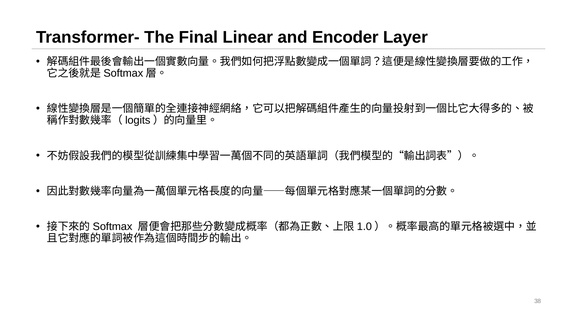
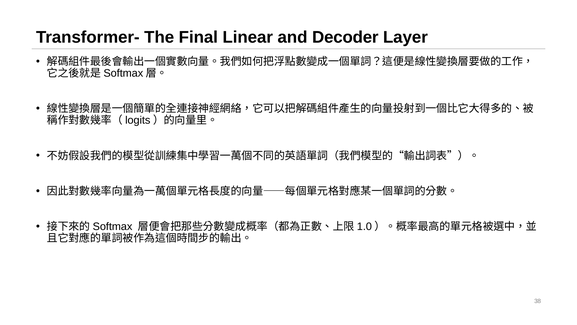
Encoder: Encoder -> Decoder (345, 37)
